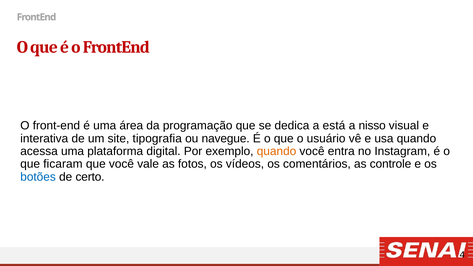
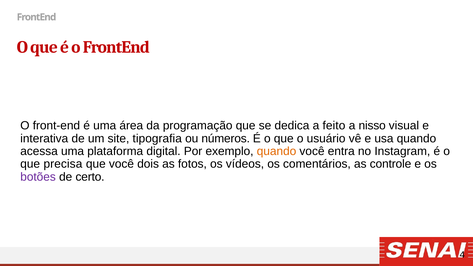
está: está -> feito (334, 126)
navegue: navegue -> números (226, 139)
ficaram: ficaram -> precisa (63, 164)
vale: vale -> dois (148, 164)
botões colour: blue -> purple (38, 177)
